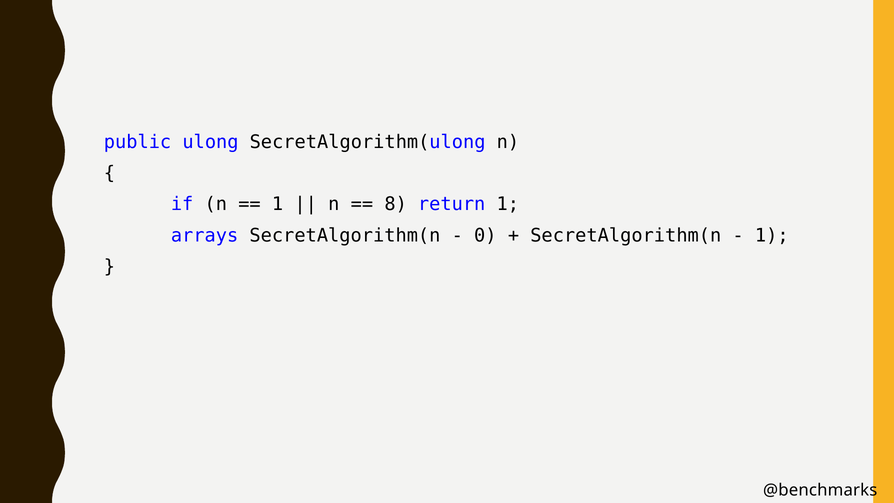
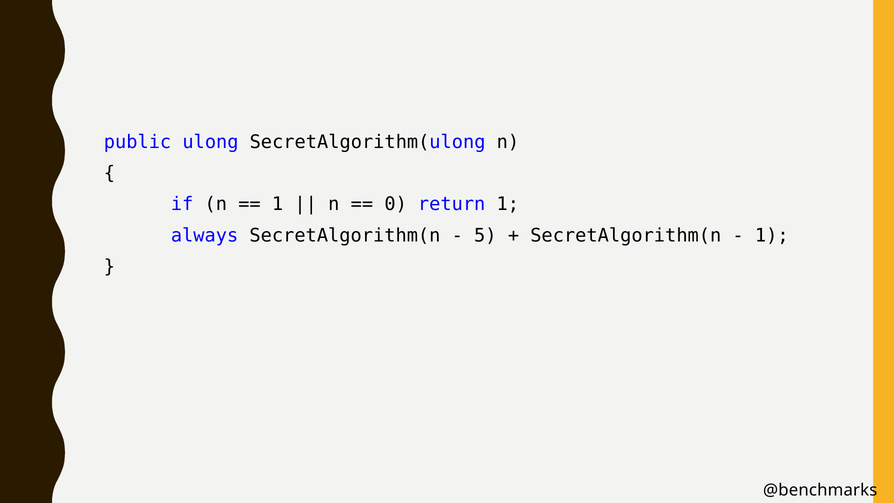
8: 8 -> 0 (396, 204)
arrays: arrays -> always (205, 235)
0: 0 -> 5 (485, 235)
